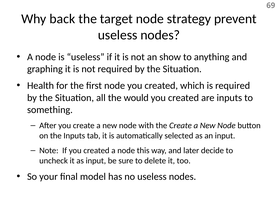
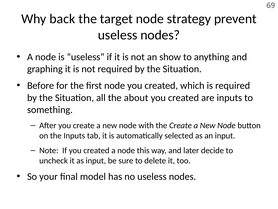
Health: Health -> Before (41, 85)
would: would -> about (136, 98)
